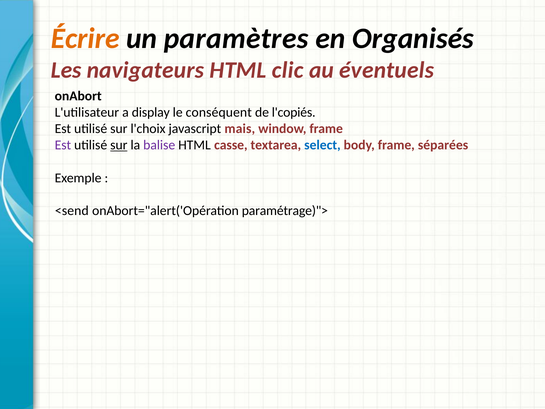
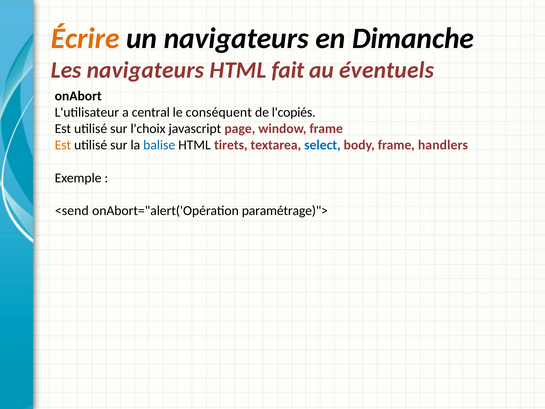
un paramètres: paramètres -> navigateurs (236, 39)
Organisés: Organisés -> Dimanche (413, 39)
clic: clic -> fait (288, 70)
display: display -> central (151, 112)
mais: mais -> page (240, 129)
Est colour: purple -> orange (63, 145)
sur underline: present -> none (119, 145)
balise colour: purple -> blue (159, 145)
casse: casse -> tirets (231, 145)
séparées: séparées -> handlers (443, 145)
